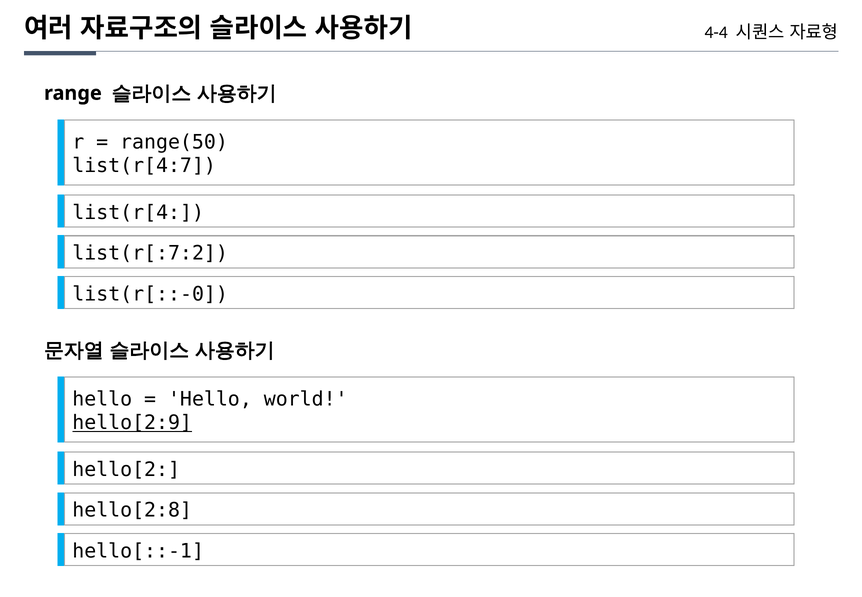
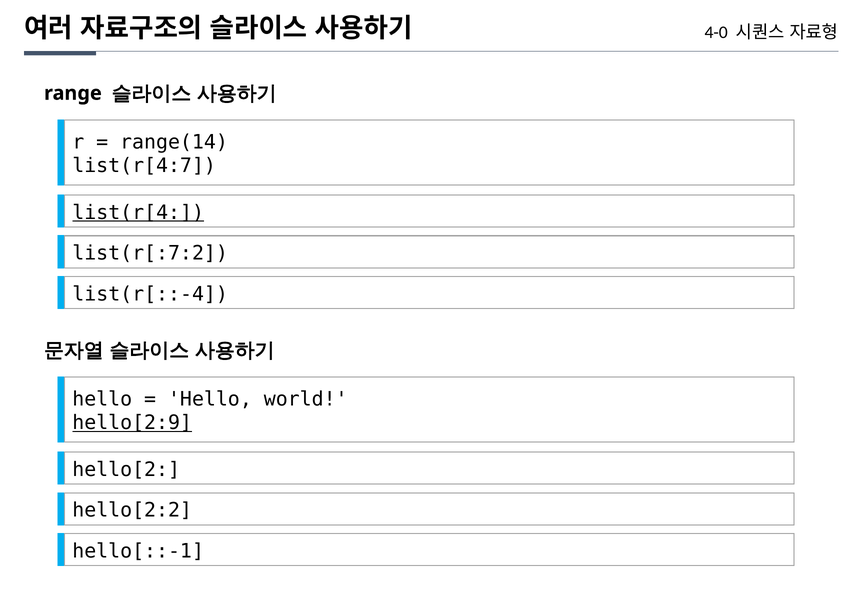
4-4: 4-4 -> 4-0 (716, 33)
range(50: range(50 -> range(14 (174, 142)
list(r[4 underline: none -> present (138, 212)
list(r[::-0: list(r[::-0 -> list(r[::-4 (150, 294)
hello[2:8: hello[2:8 -> hello[2:2 (132, 510)
